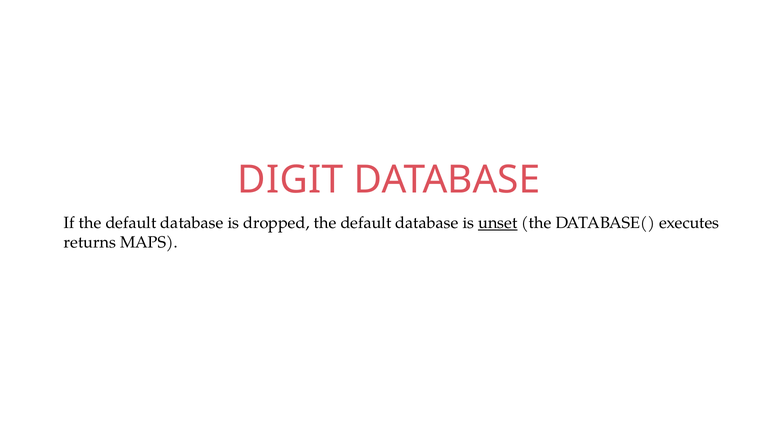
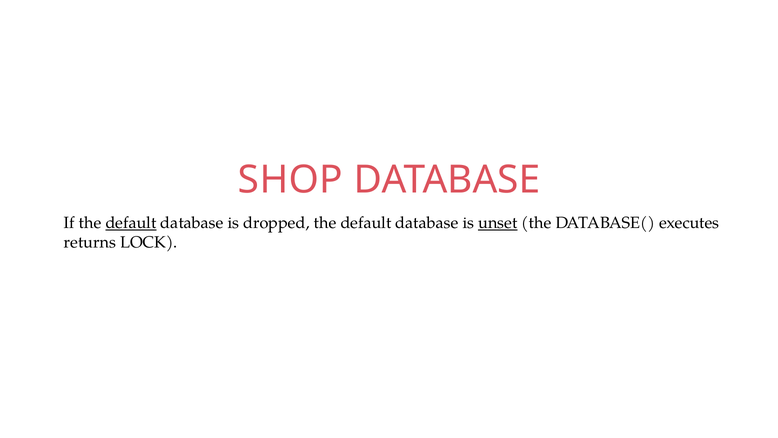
DIGIT: DIGIT -> SHOP (290, 180)
default underline: none -> present (131, 223)
MAPS: MAPS -> LOCK (149, 242)
